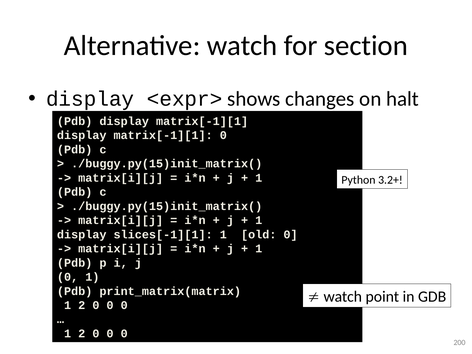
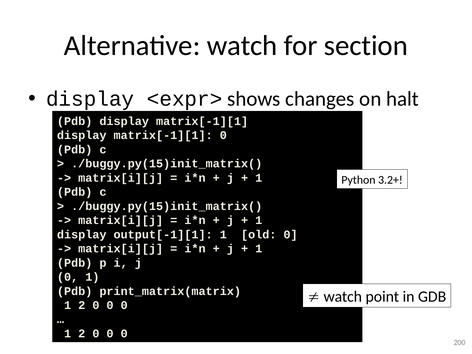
slices[-1][1: slices[-1][1 -> output[-1][1 (163, 234)
